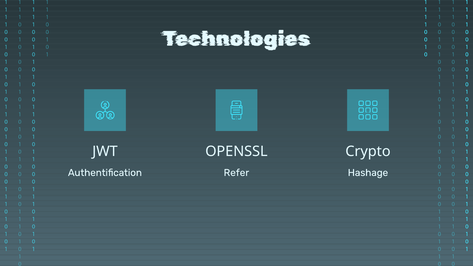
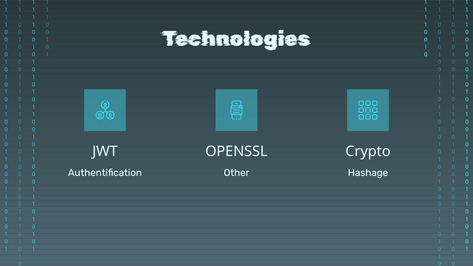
Refer: Refer -> Other (236, 173)
